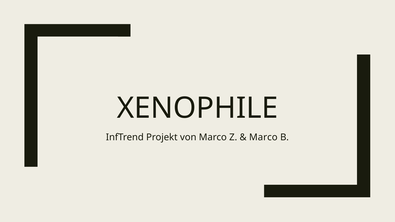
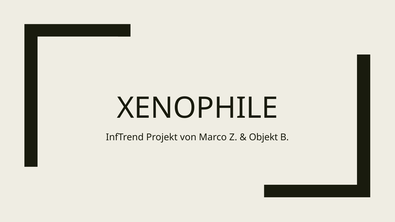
Marco: Marco -> Objekt (263, 137)
